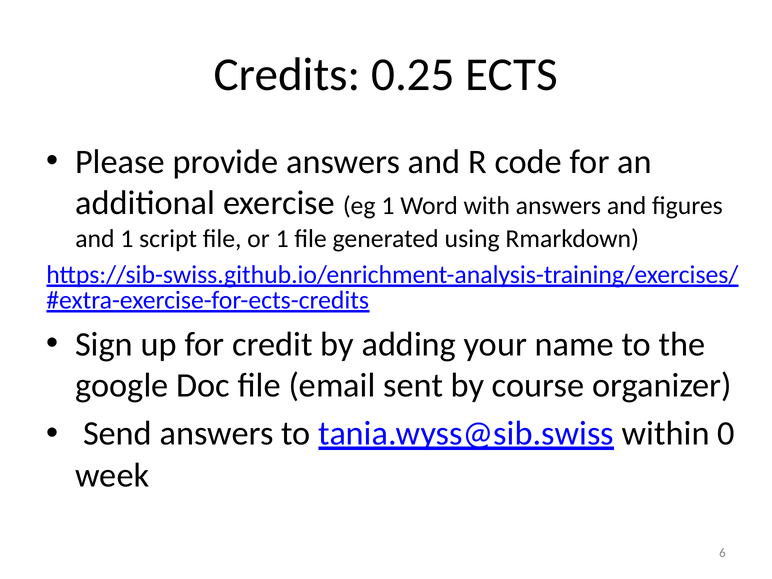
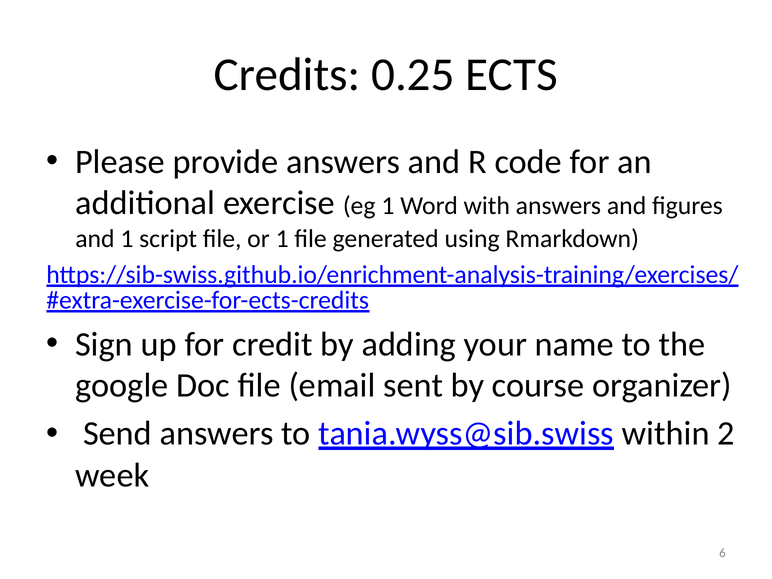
0: 0 -> 2 (726, 434)
